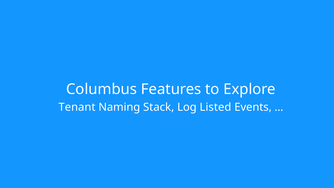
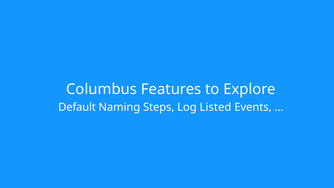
Tenant: Tenant -> Default (77, 107)
Stack: Stack -> Steps (159, 107)
